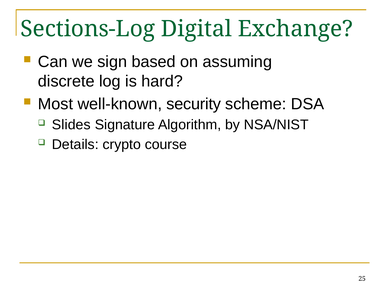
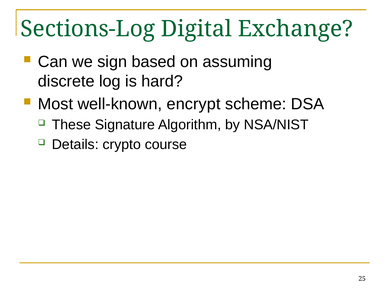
security: security -> encrypt (194, 104)
Slides: Slides -> These (71, 125)
